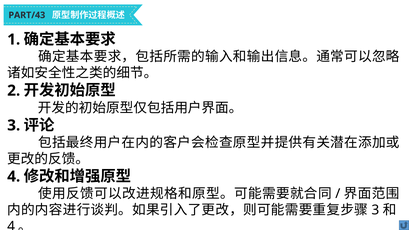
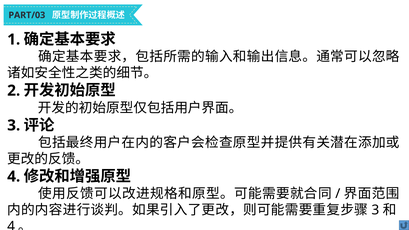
PART/43: PART/43 -> PART/03 (27, 15)
